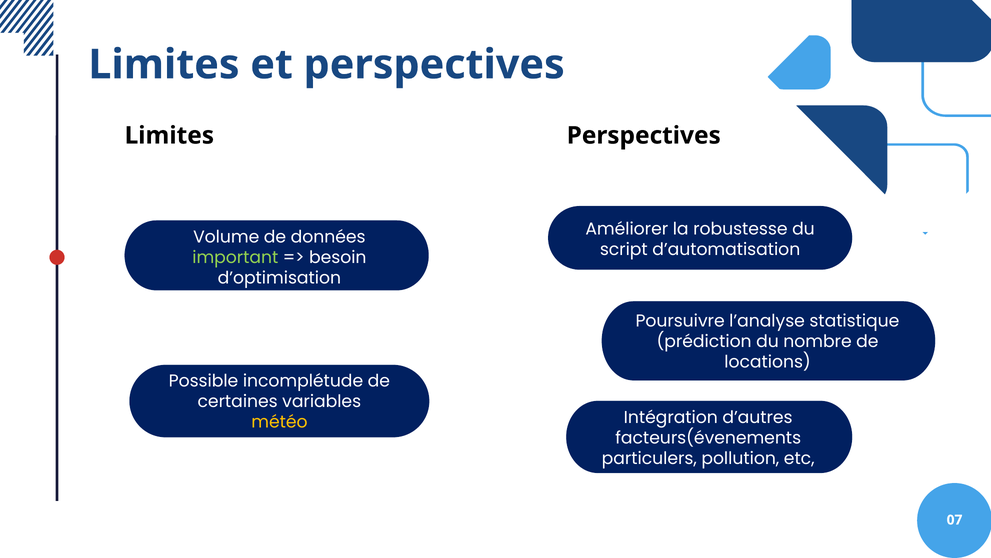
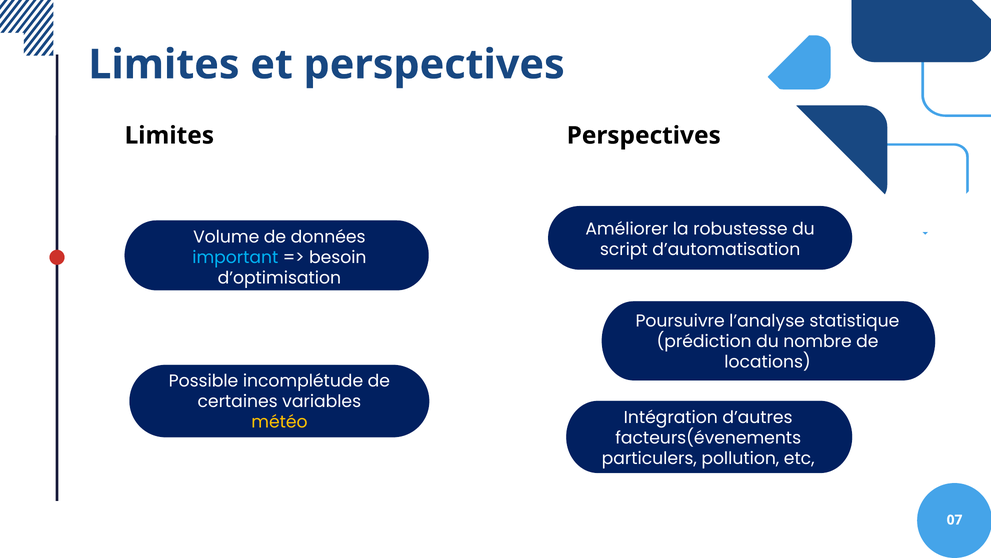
important colour: light green -> light blue (235, 257)
